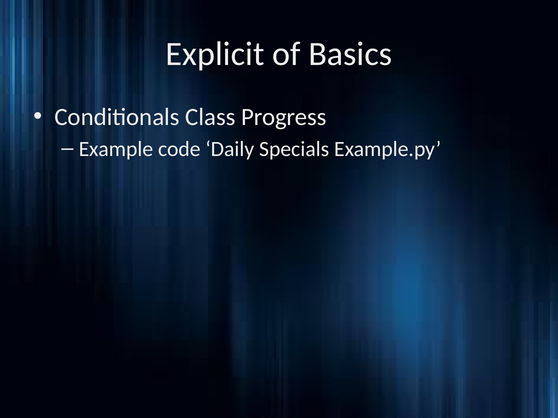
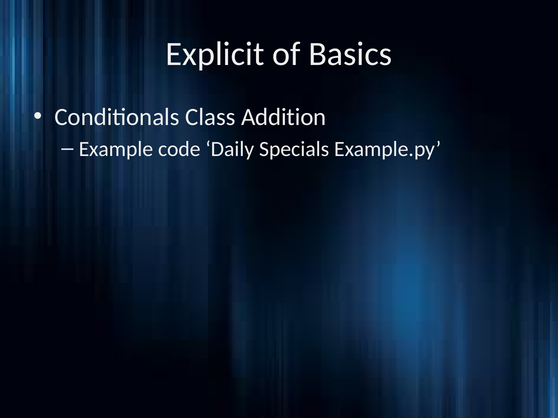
Progress: Progress -> Addition (284, 117)
